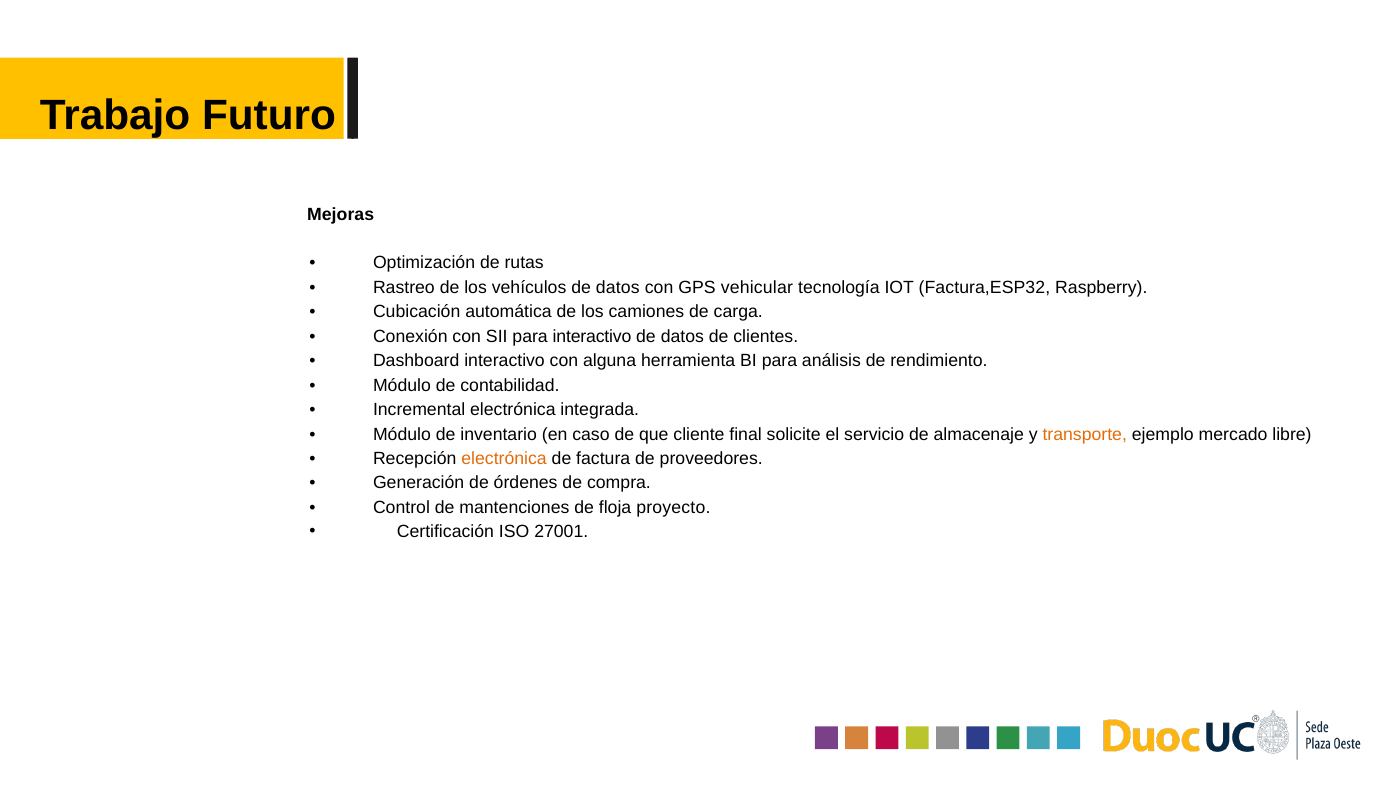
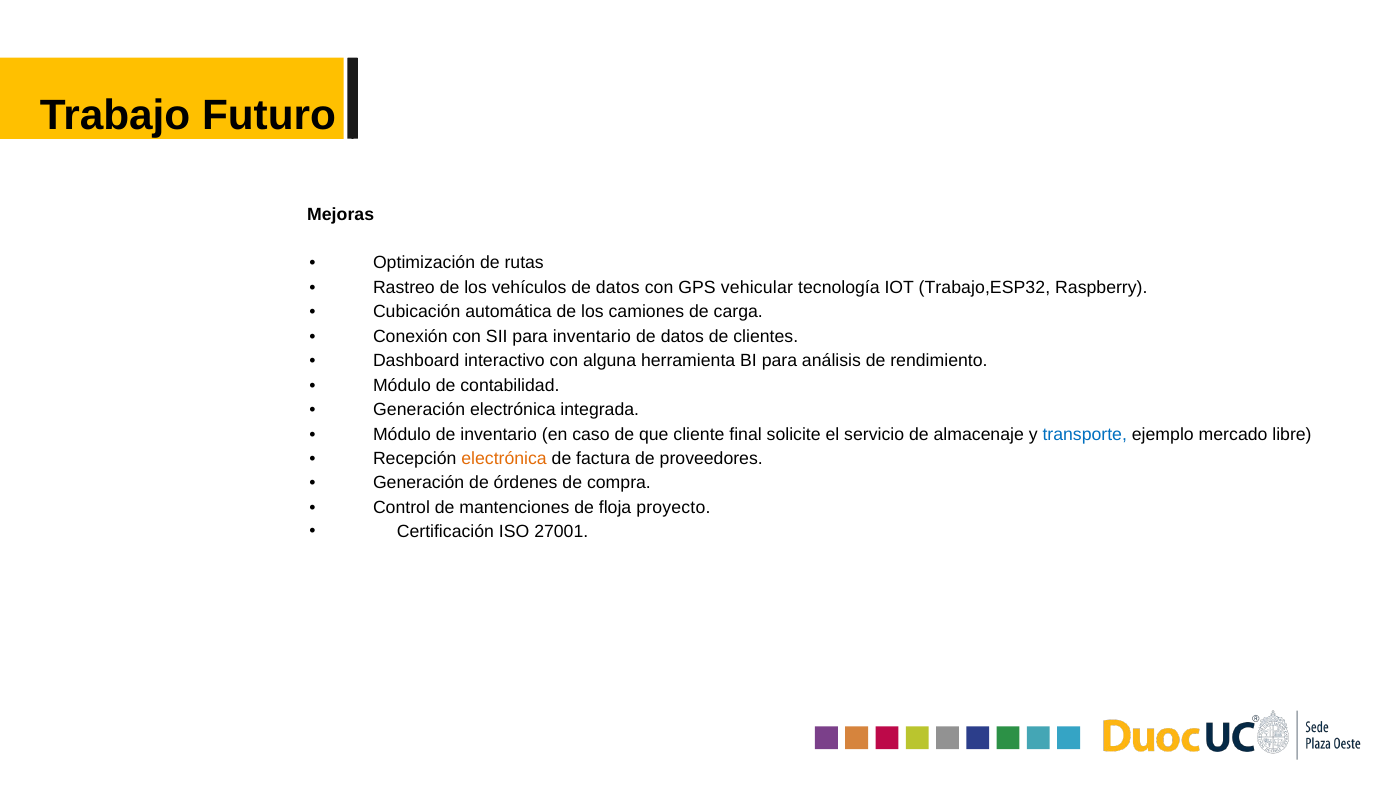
Factura,ESP32: Factura,ESP32 -> Trabajo,ESP32 (984, 287)
para interactivo: interactivo -> inventario (592, 336)
Incremental: Incremental -> Generación (419, 410)
transporte colour: orange -> blue (1085, 434)
